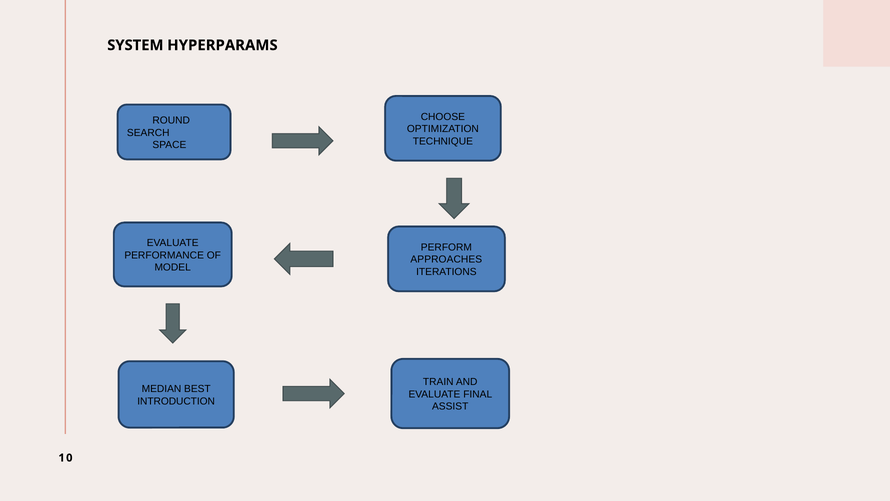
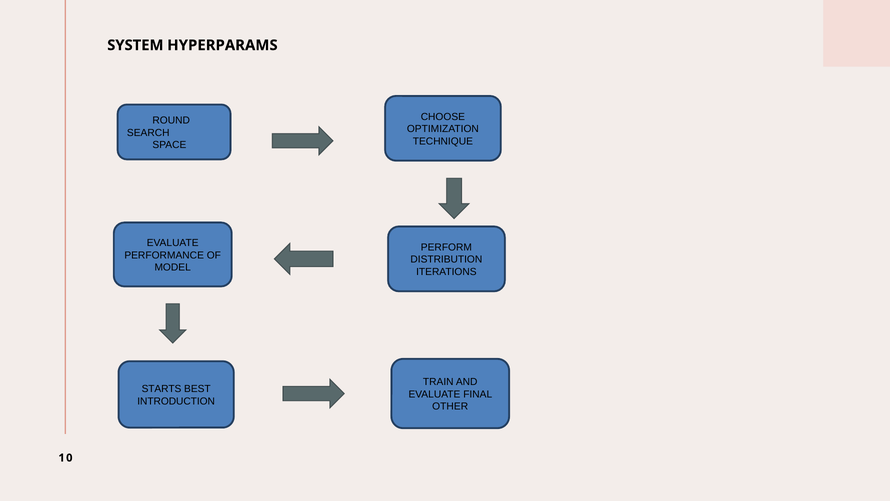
APPROACHES: APPROACHES -> DISTRIBUTION (446, 259)
MEDIAN: MEDIAN -> STARTS (162, 389)
ASSIST: ASSIST -> OTHER (450, 406)
